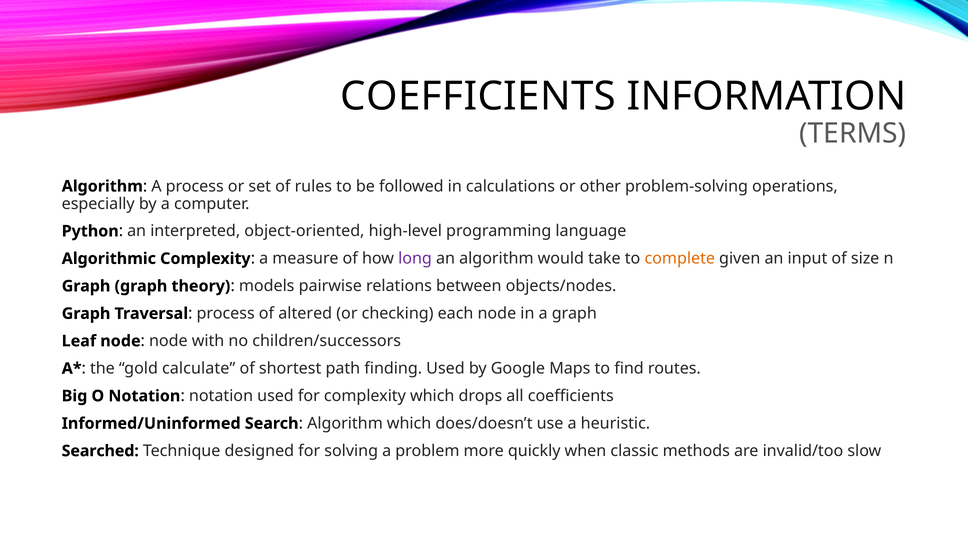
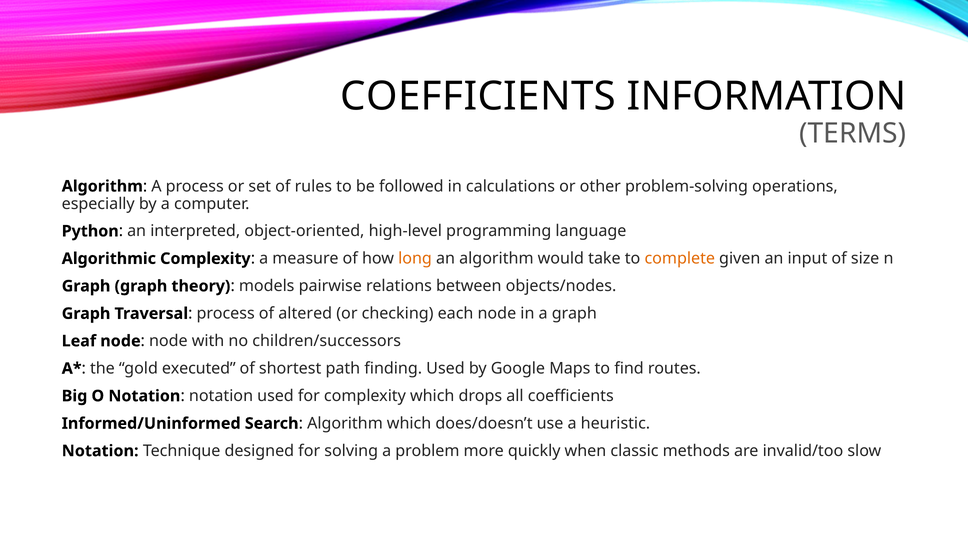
long colour: purple -> orange (415, 259)
calculate: calculate -> executed (199, 369)
Searched: Searched -> Notation (100, 451)
